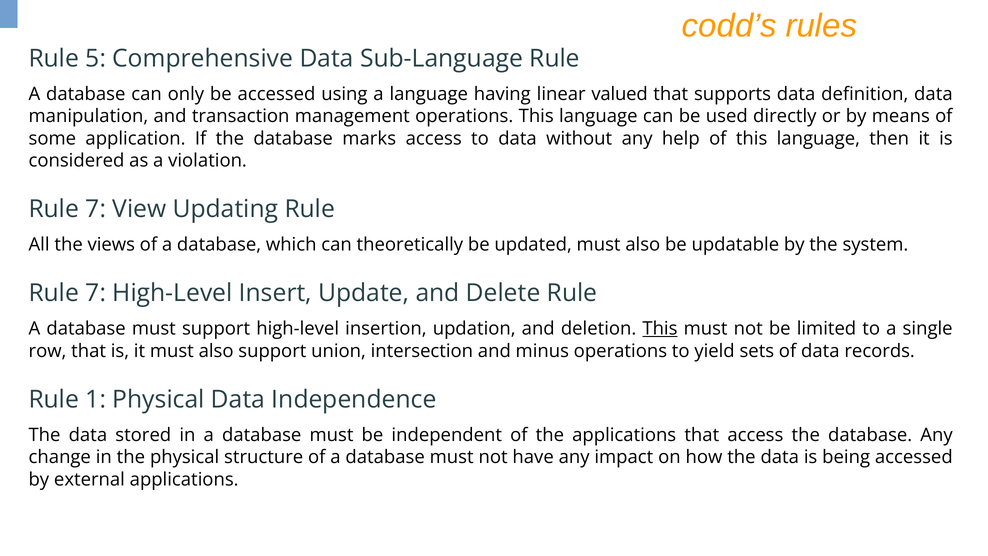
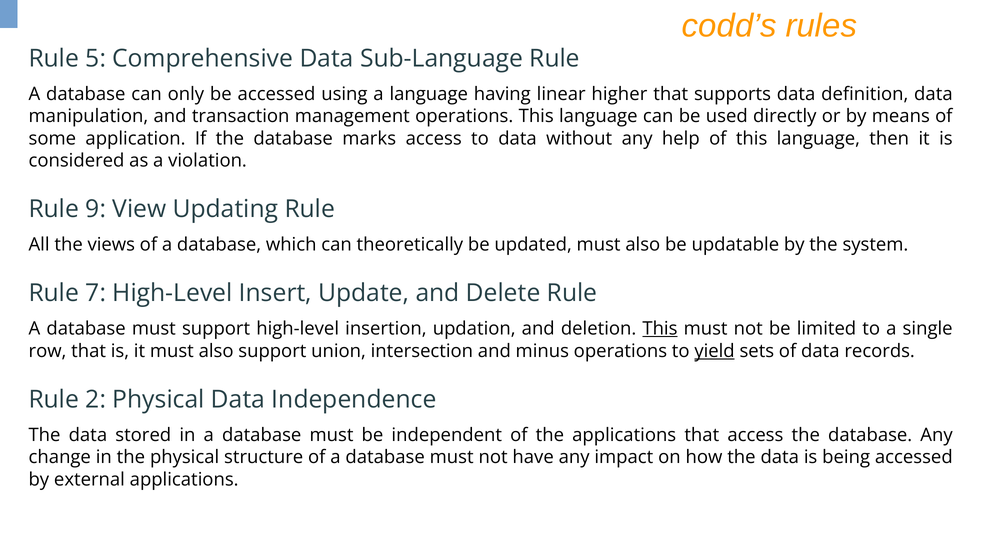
valued: valued -> higher (619, 94)
7: 7 -> 9 (96, 209)
yield underline: none -> present (715, 351)
1: 1 -> 2 (96, 399)
